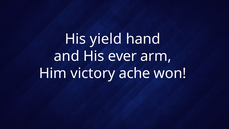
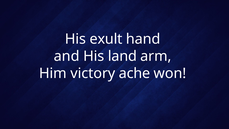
yield: yield -> exult (106, 39)
ever: ever -> land (122, 56)
